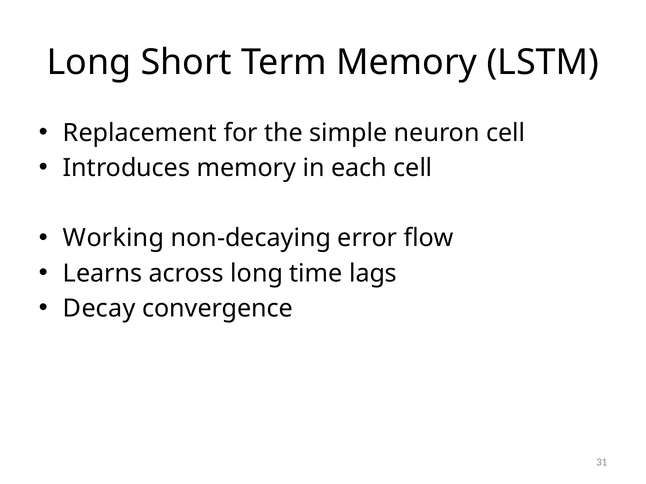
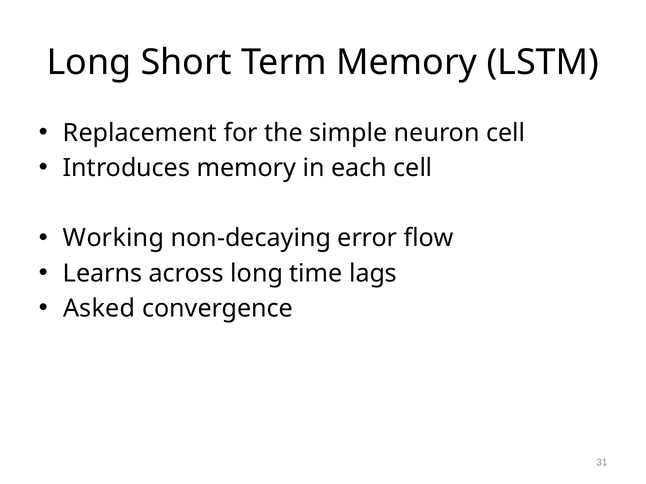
Decay: Decay -> Asked (99, 309)
